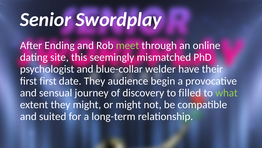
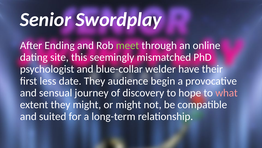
first first: first -> less (48, 81)
filled: filled -> hope (190, 92)
what colour: light green -> pink (226, 92)
